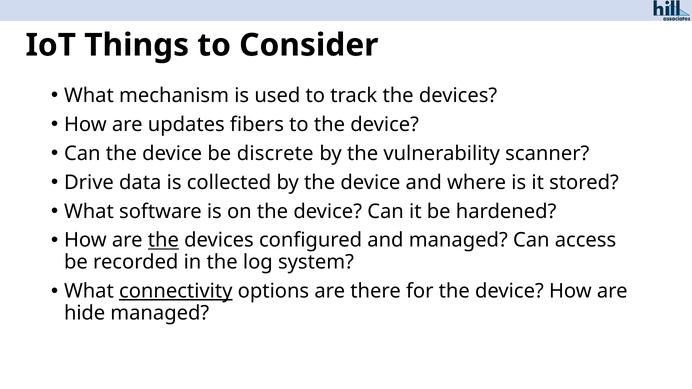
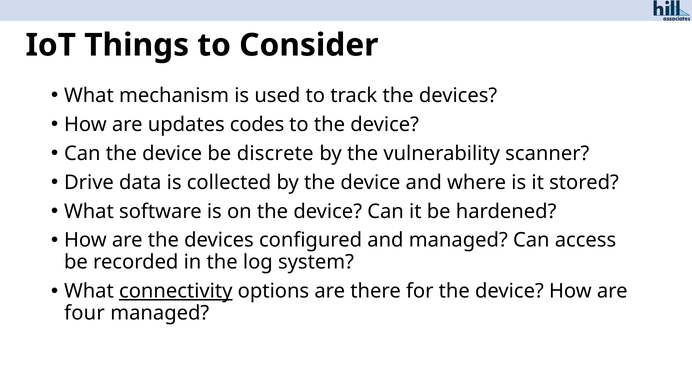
fibers: fibers -> codes (257, 124)
the underline: present -> none (163, 240)
hide: hide -> four (84, 313)
